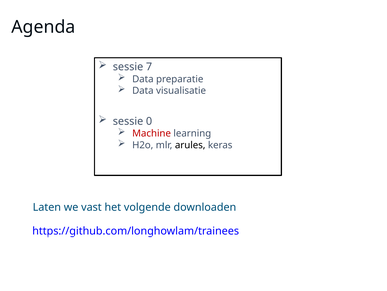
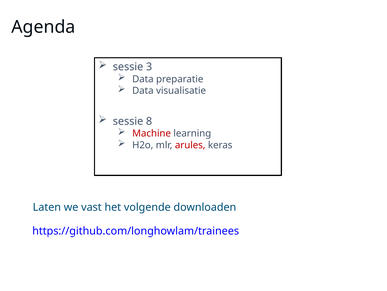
7: 7 -> 3 (149, 67)
0: 0 -> 8 (149, 121)
arules colour: black -> red (190, 145)
